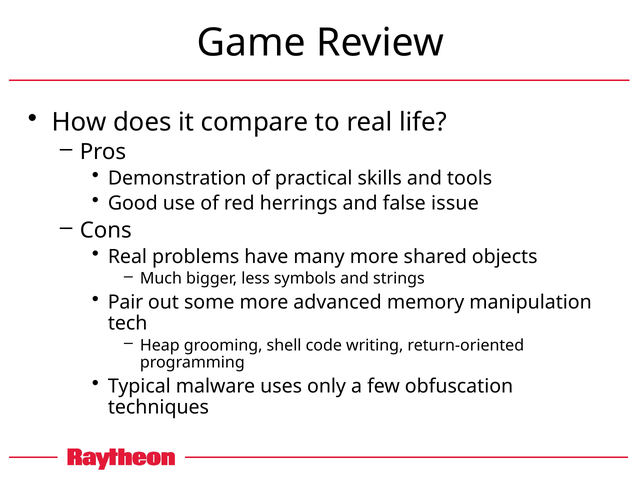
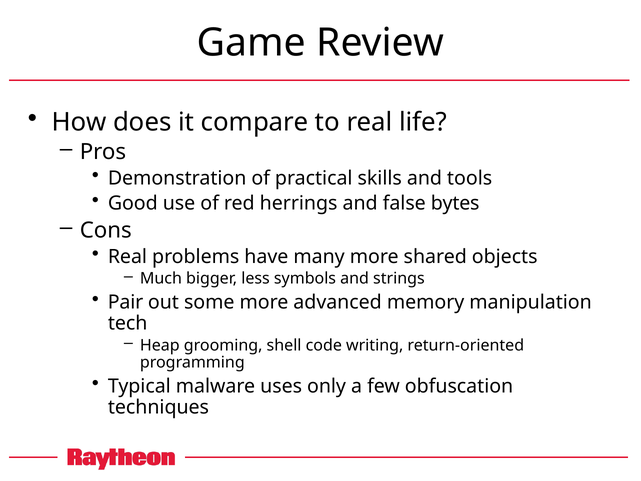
issue: issue -> bytes (455, 203)
